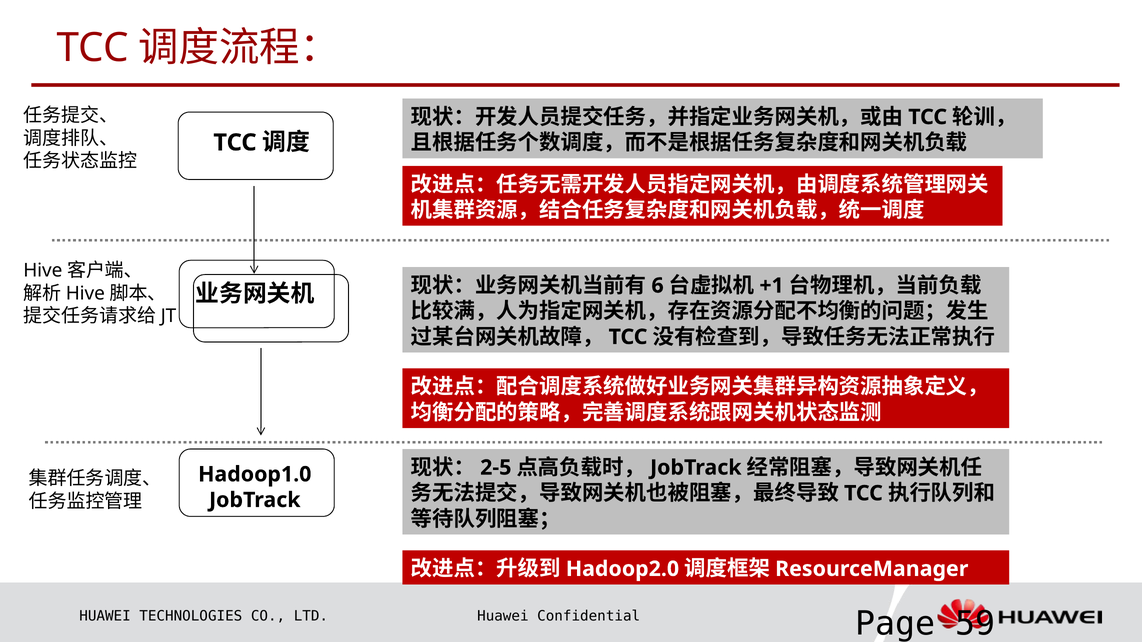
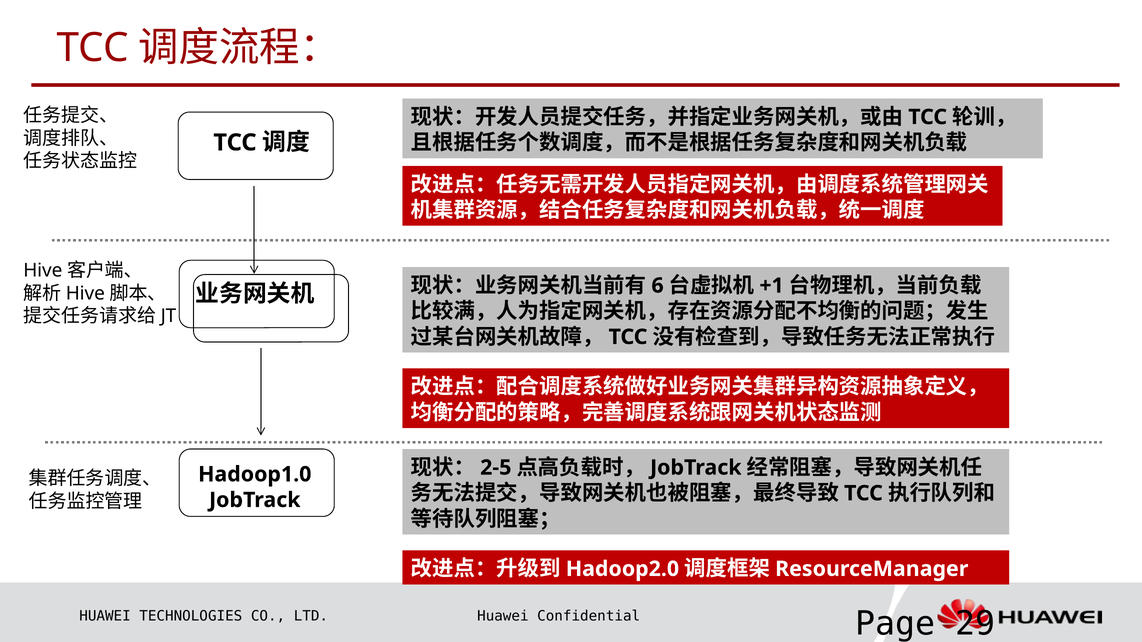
59: 59 -> 29 (975, 624)
